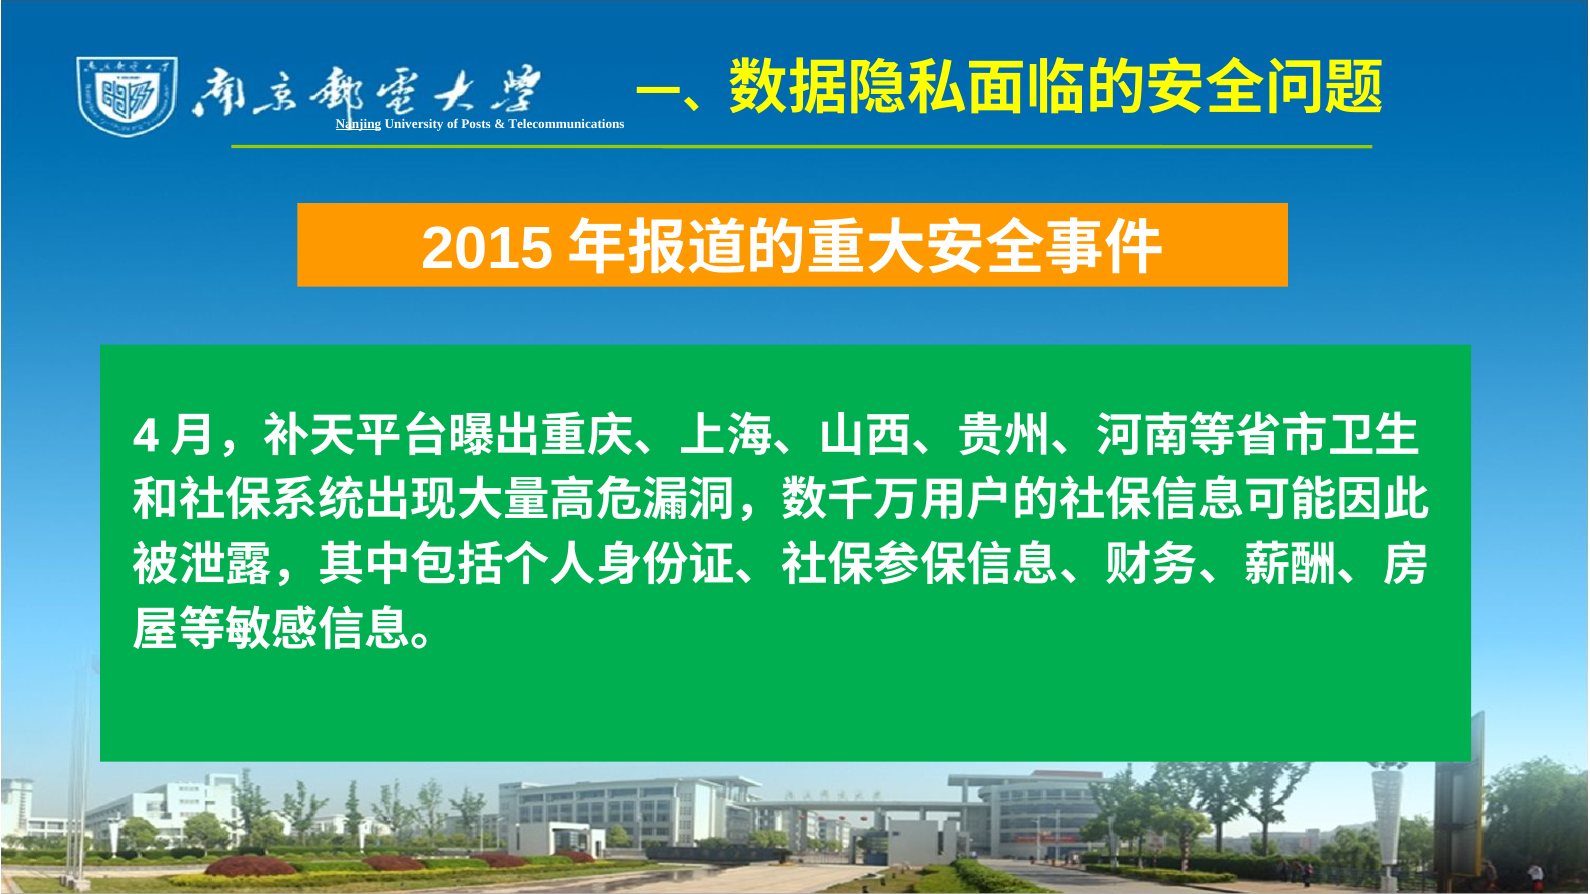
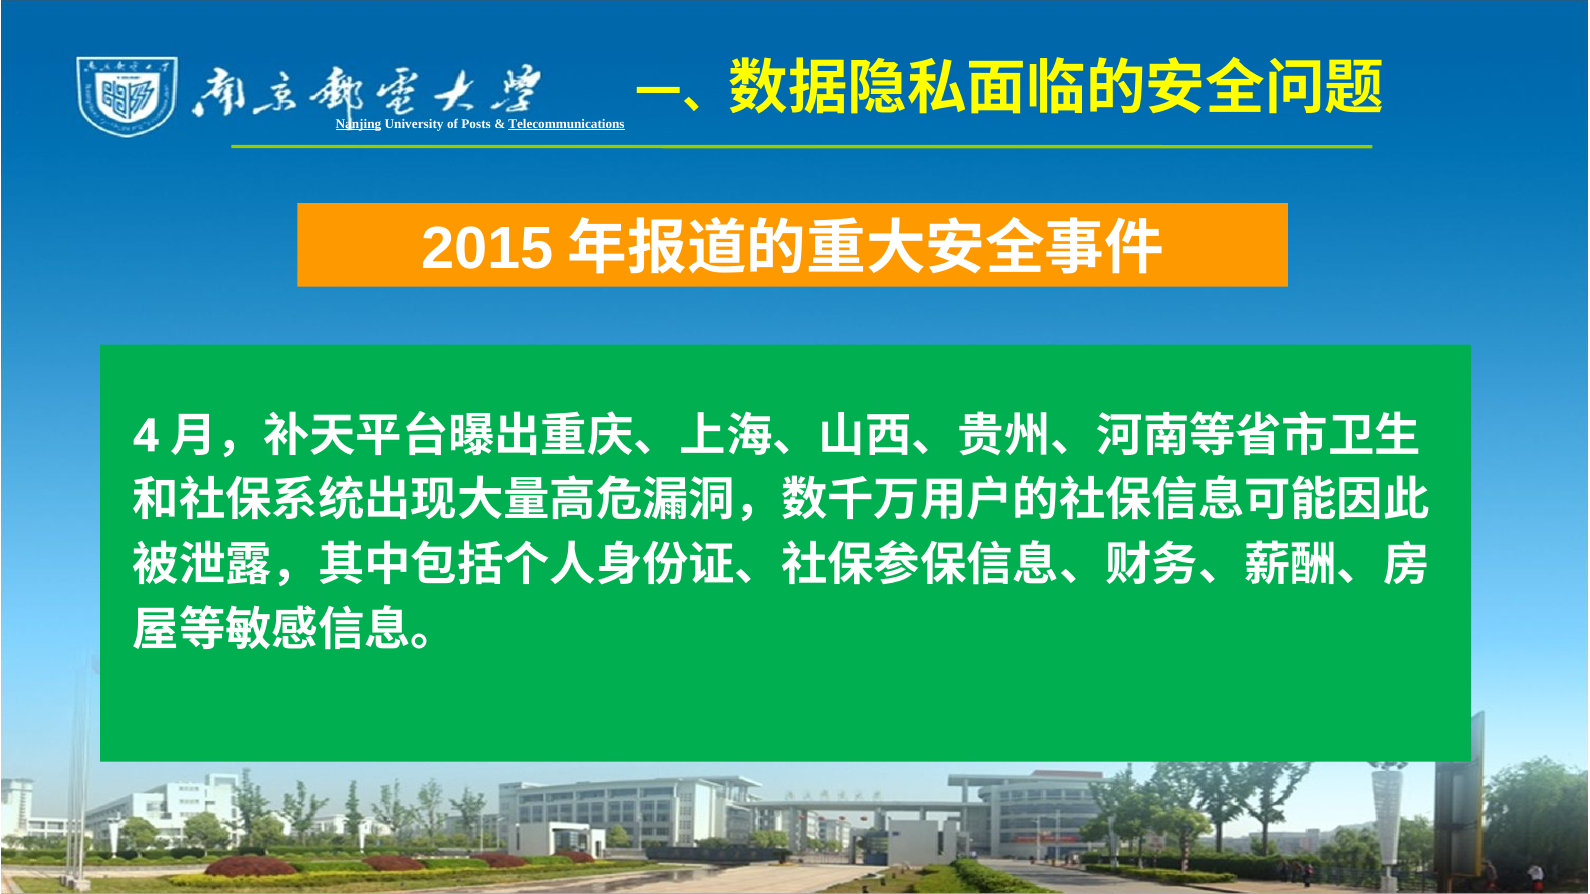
Telecommunications underline: none -> present (566, 124)
